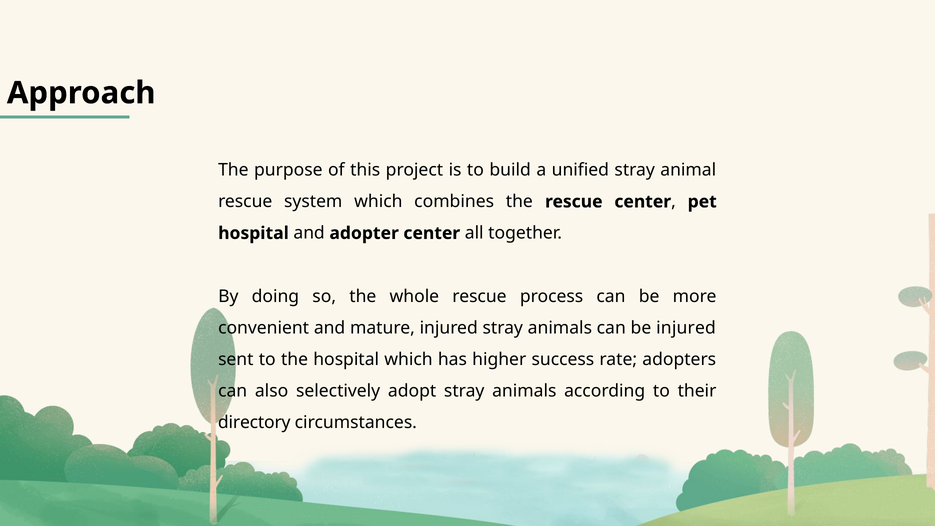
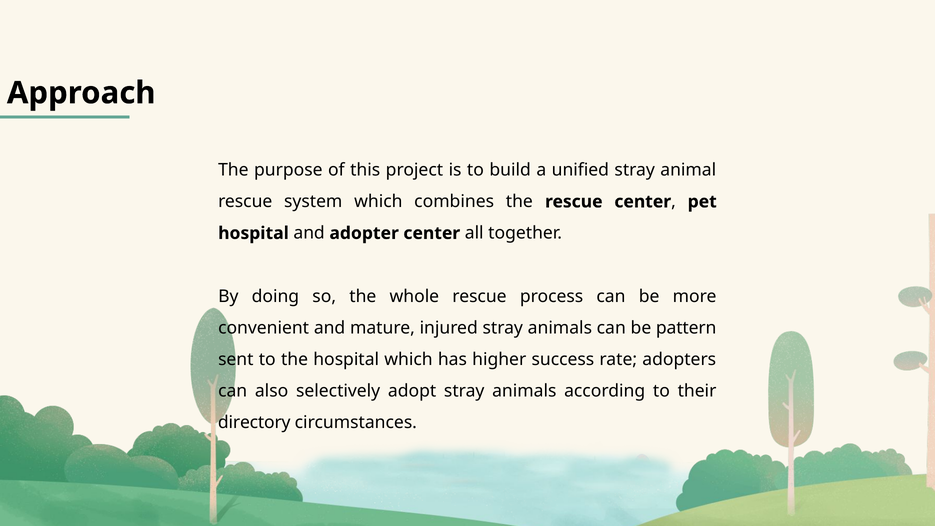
be injured: injured -> pattern (686, 328)
